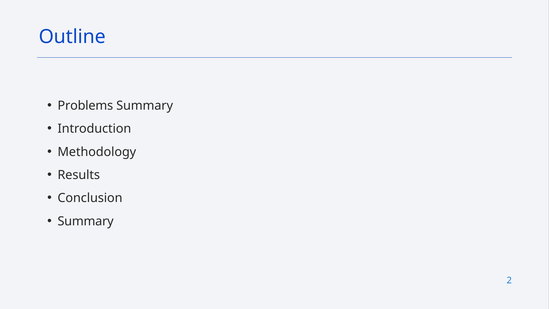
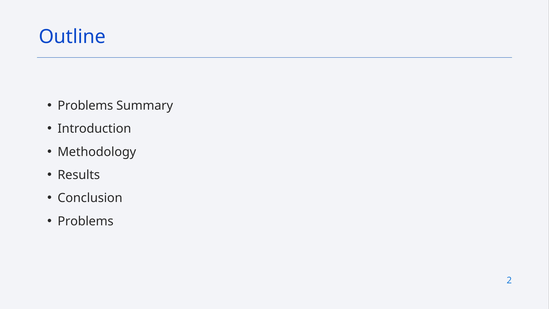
Summary: Summary -> Problems (86, 221)
